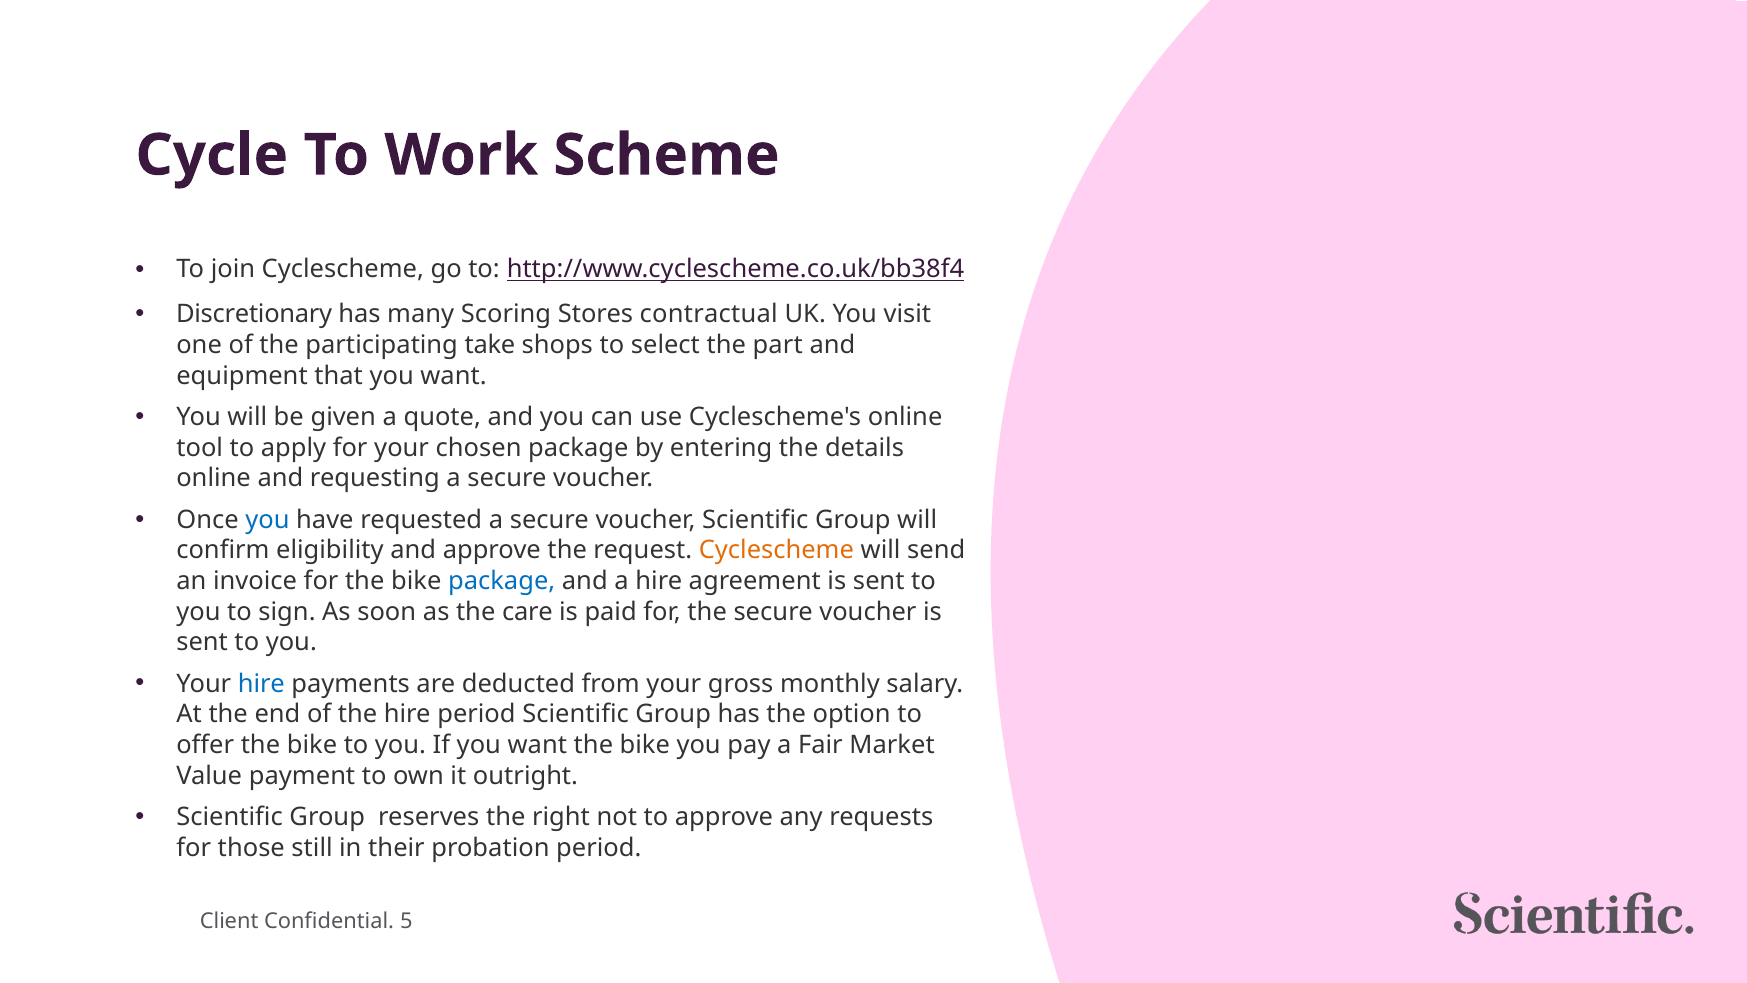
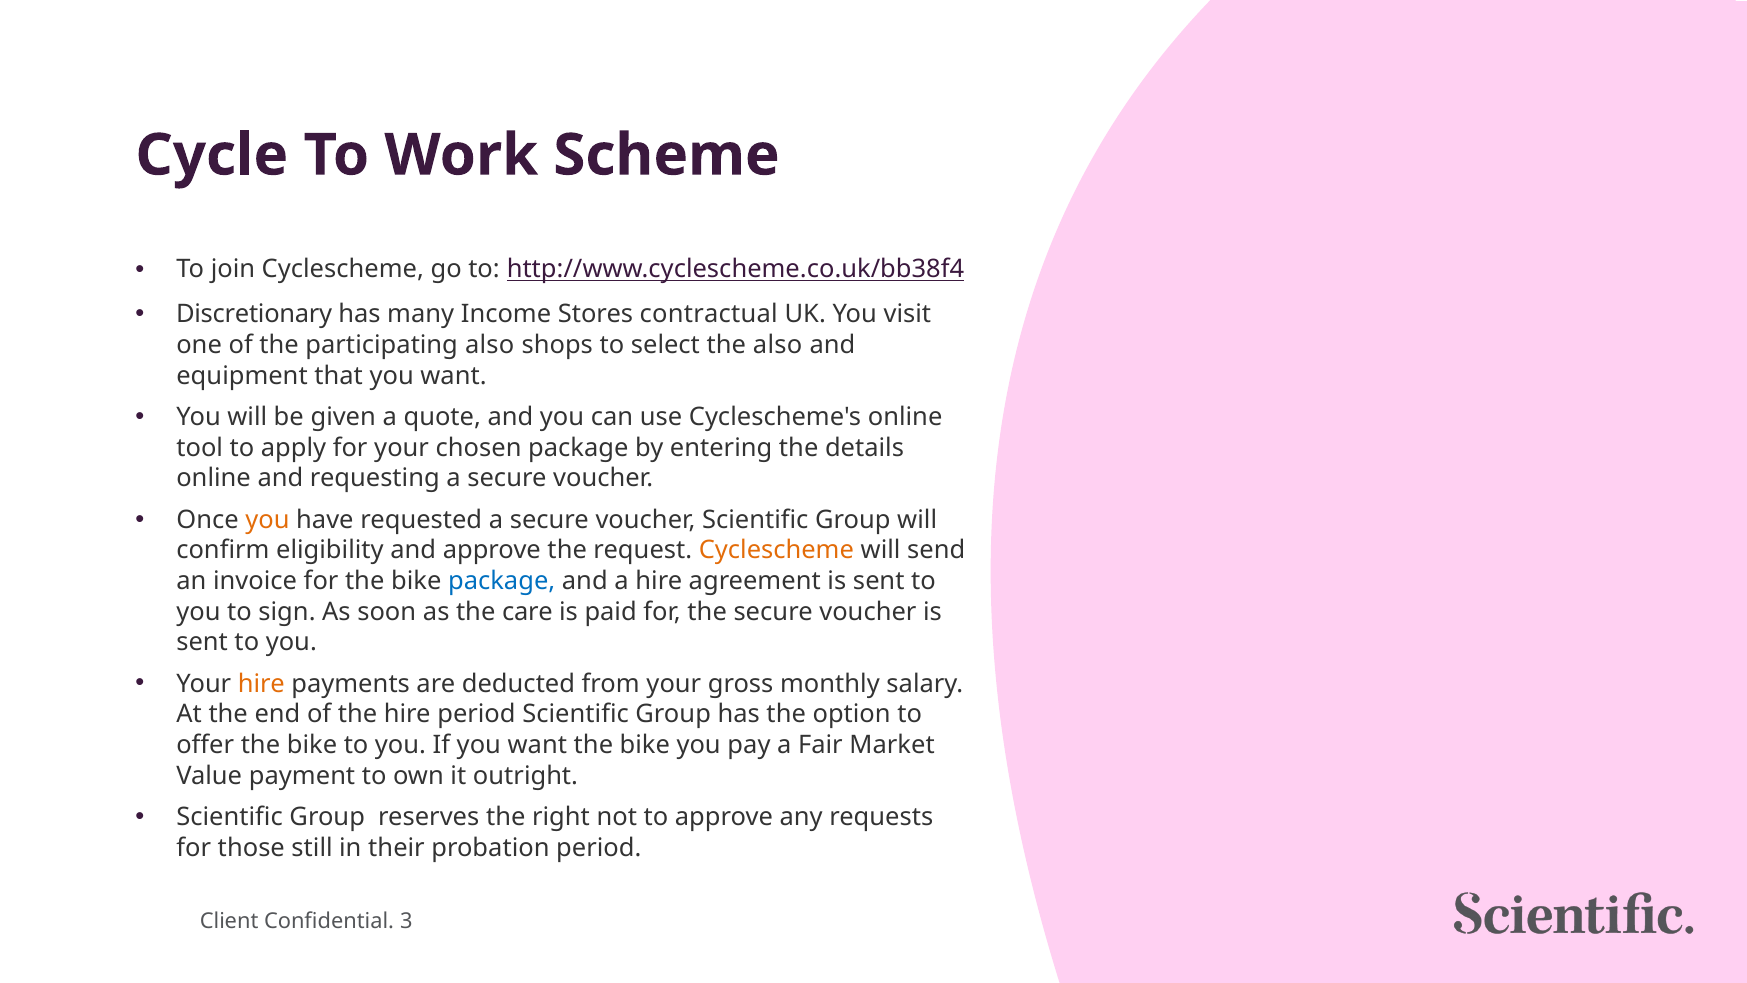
Scoring: Scoring -> Income (506, 314)
participating take: take -> also (490, 345)
the part: part -> also (778, 345)
you colour: blue -> orange (267, 520)
hire colour: blue -> orange (261, 684)
5: 5 -> 3 (406, 921)
